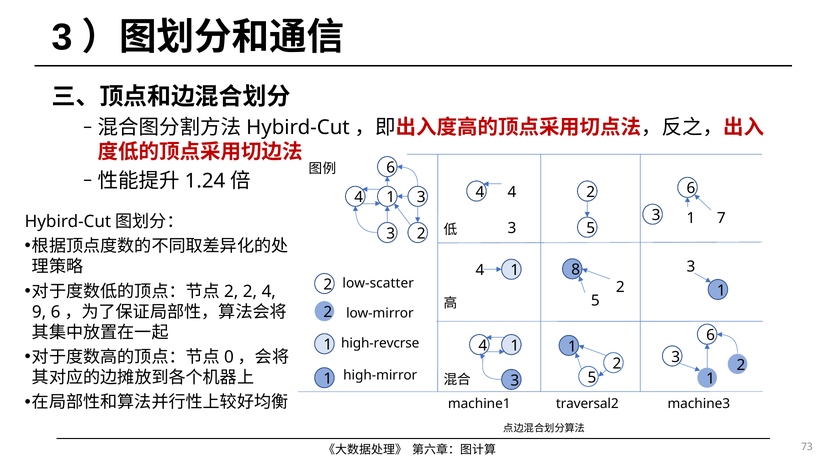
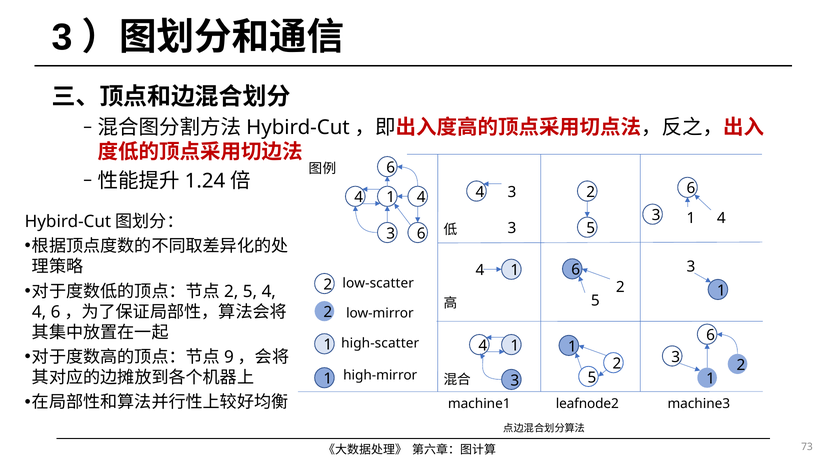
4: 4 -> 3 (512, 192)
3: 3 -> 4 (421, 198)
7: 7 -> 4 (721, 218)
2: 2 -> 6 (421, 234)
1 8: 8 -> 6 (576, 270)
2: 2 -> 5 (250, 292)
9: 9 -> 4 (39, 312)
high-revcrse: high-revcrse -> high-scatter (380, 344)
0: 0 -> 9 (229, 358)
traversal2: traversal2 -> leafnode2 (587, 404)
